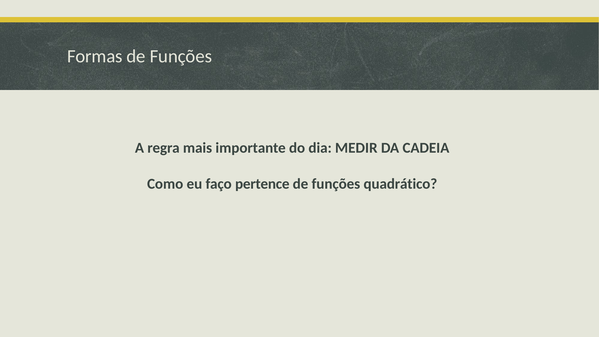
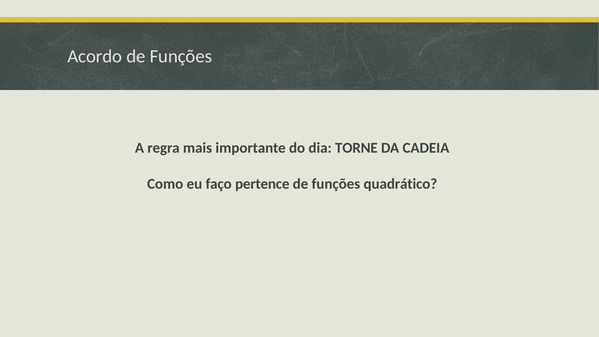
Formas: Formas -> Acordo (95, 56)
MEDIR: MEDIR -> TORNE (356, 148)
